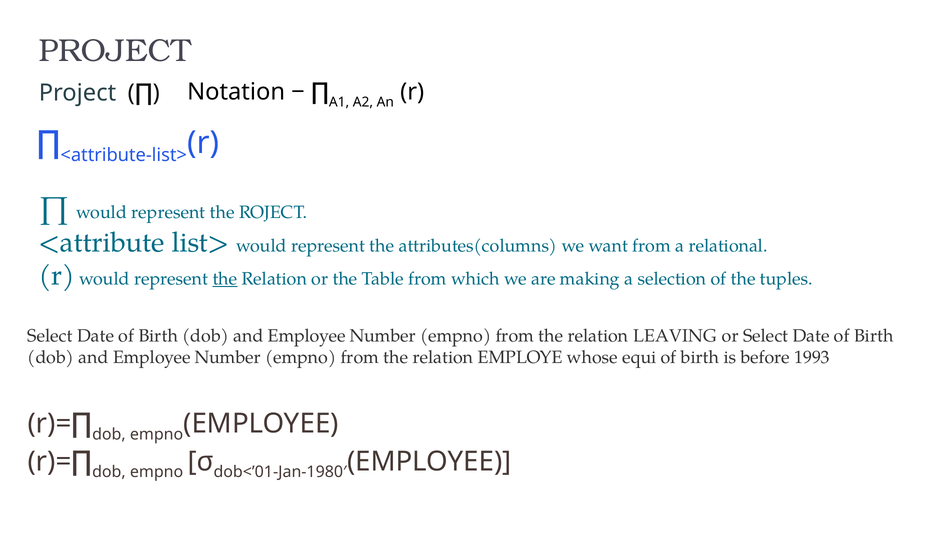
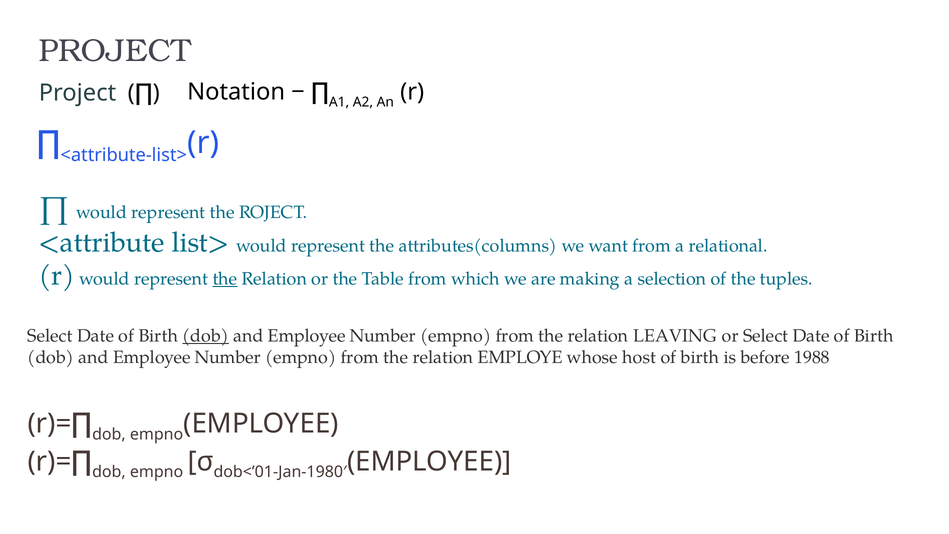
dob underline: none -> present (206, 336)
equi: equi -> host (639, 357)
1993: 1993 -> 1988 (812, 357)
